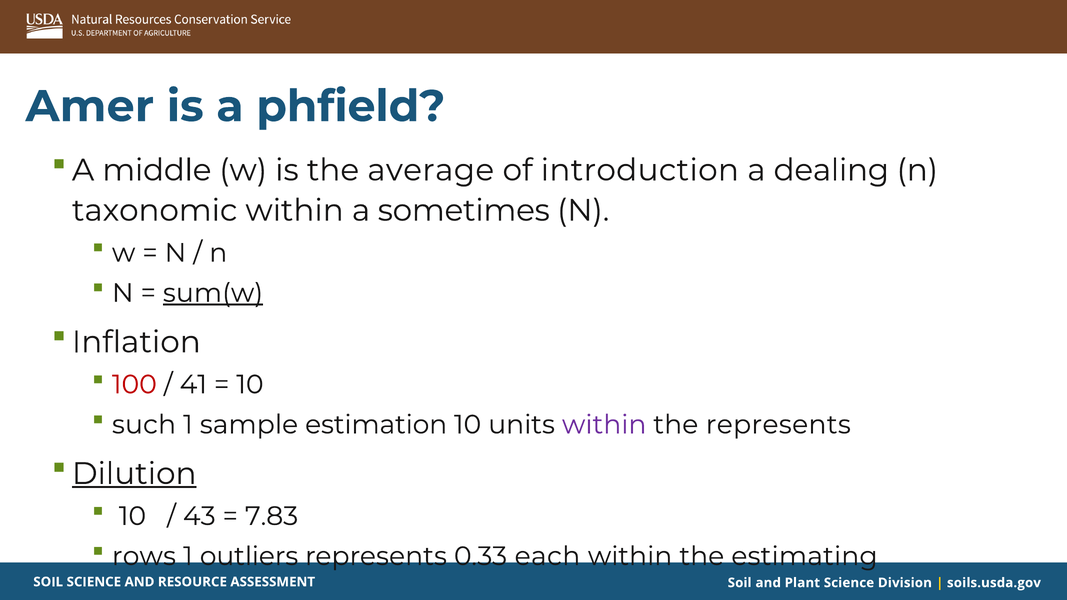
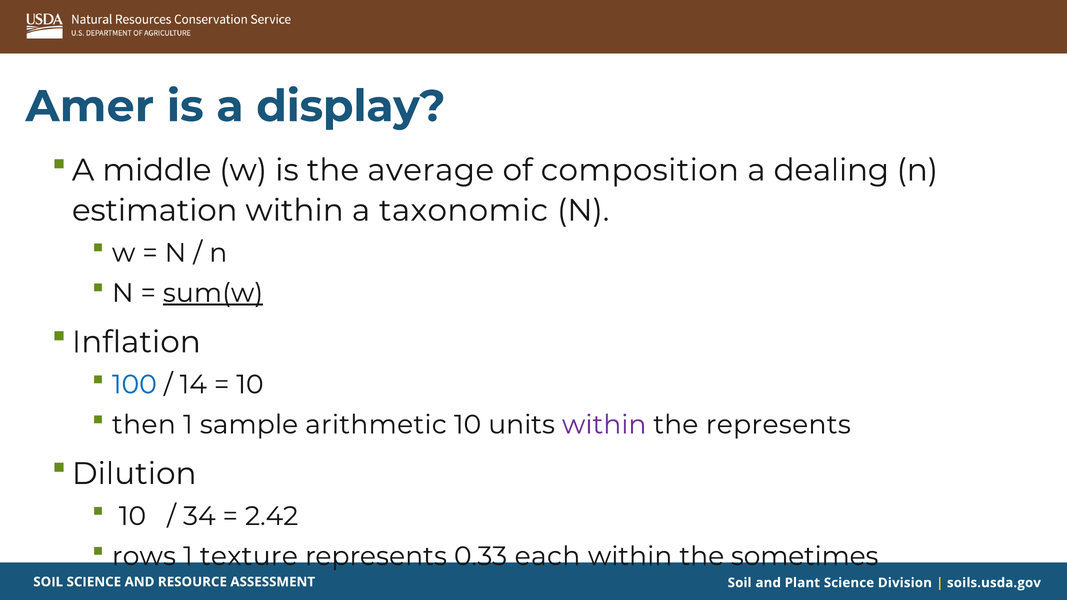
phfield: phfield -> display (351, 107)
introduction: introduction -> composition (640, 170)
taxonomic: taxonomic -> estimation (155, 211)
sometimes: sometimes -> taxonomic (463, 211)
100 colour: red -> blue (134, 385)
41: 41 -> 14 (193, 385)
such: such -> then (144, 425)
estimation: estimation -> arithmetic (376, 425)
Dilution underline: present -> none (134, 474)
43: 43 -> 34 (199, 516)
7.83: 7.83 -> 2.42 (272, 516)
outliers: outliers -> texture (249, 556)
estimating: estimating -> sometimes (805, 556)
